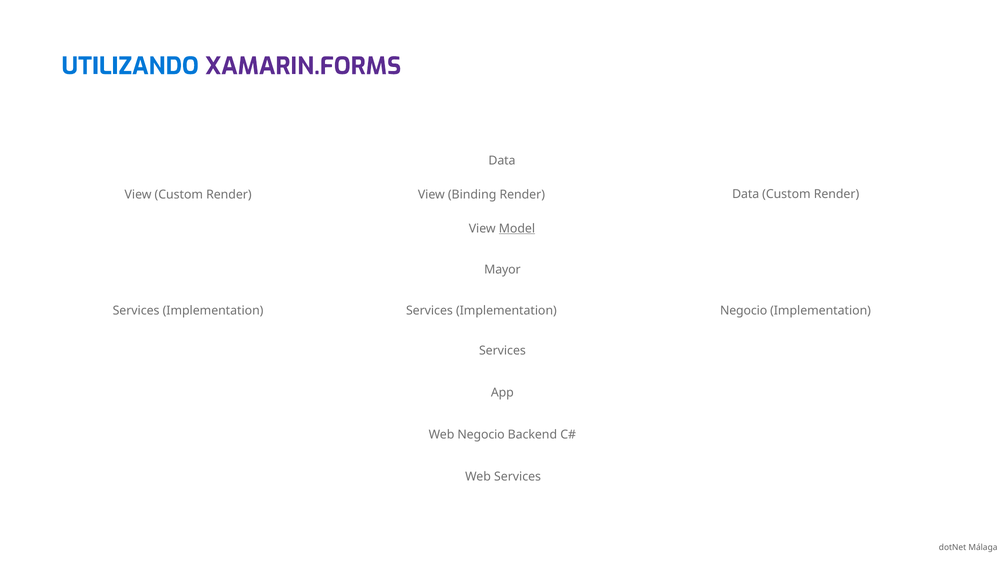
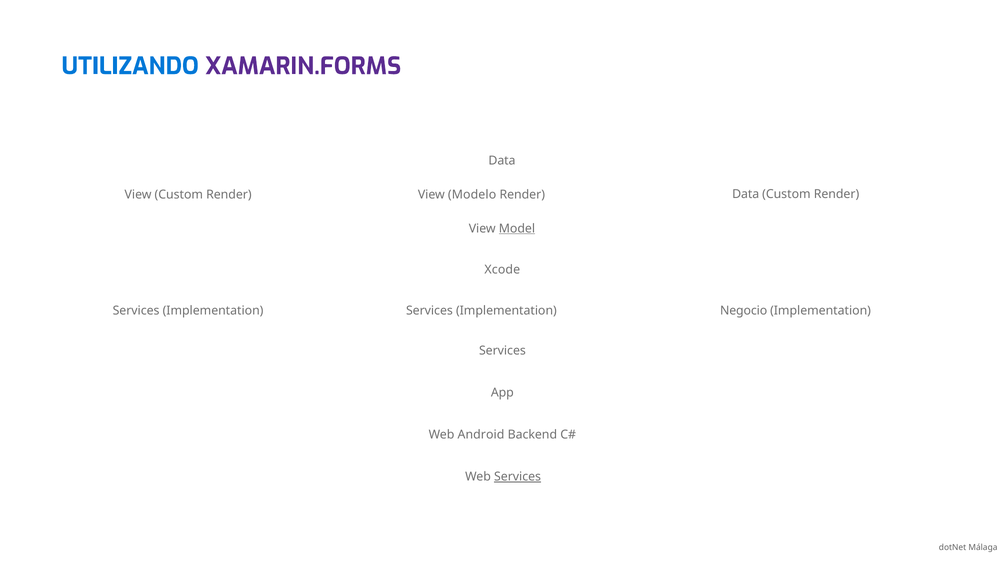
Binding: Binding -> Modelo (472, 194)
Mayor: Mayor -> Xcode (502, 269)
Web Negocio: Negocio -> Android (481, 434)
Services underline: none -> present (518, 476)
